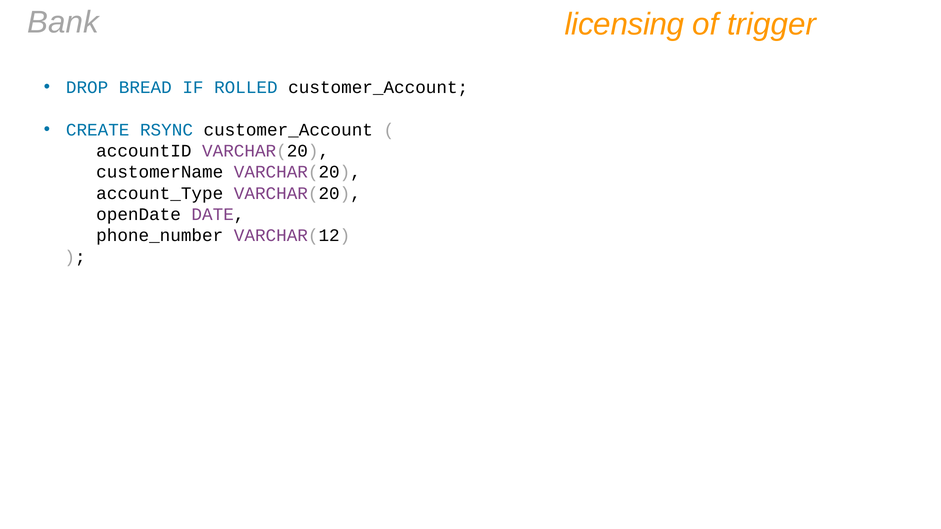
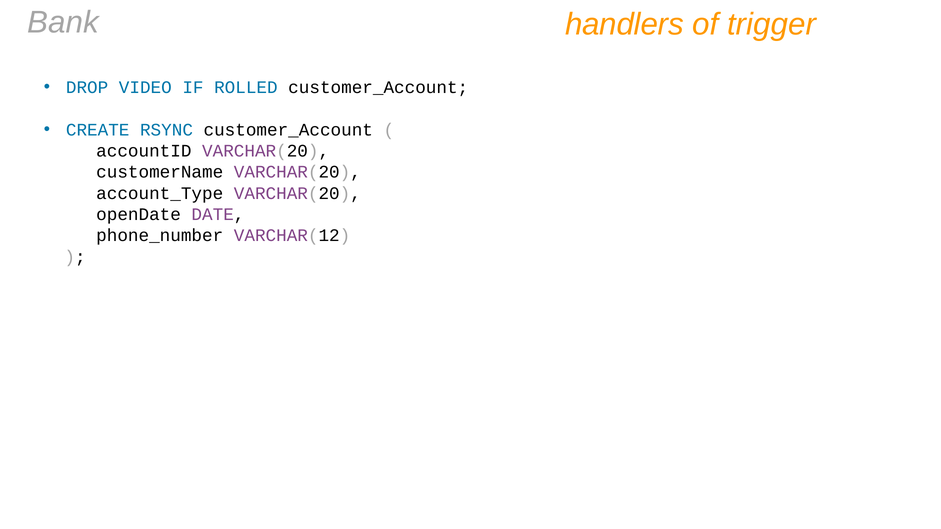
licensing: licensing -> handlers (624, 24)
BREAD: BREAD -> VIDEO (145, 88)
